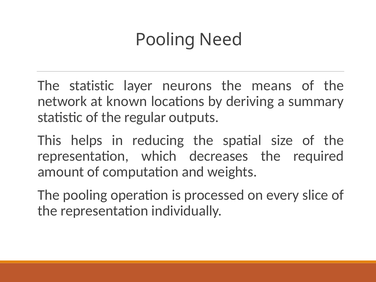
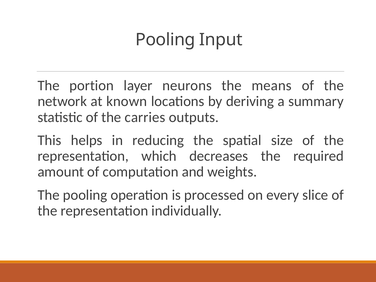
Need: Need -> Input (221, 40)
The statistic: statistic -> portion (92, 86)
regular: regular -> carries (145, 117)
